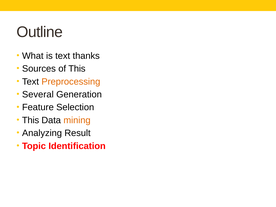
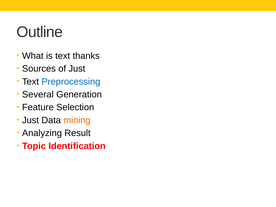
of This: This -> Just (77, 69)
Preprocessing colour: orange -> blue (71, 82)
This: This -> Just (31, 120)
